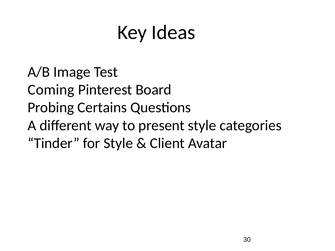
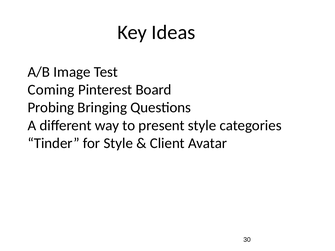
Certains: Certains -> Bringing (102, 108)
